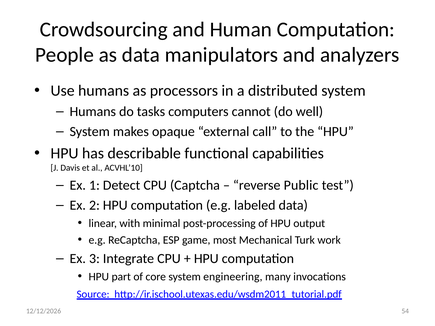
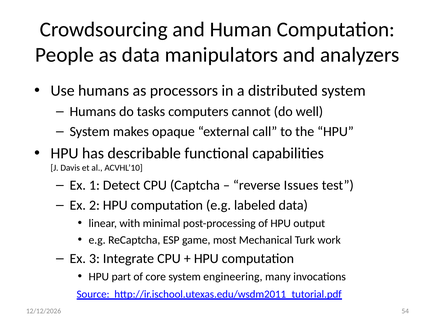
Public: Public -> Issues (301, 185)
